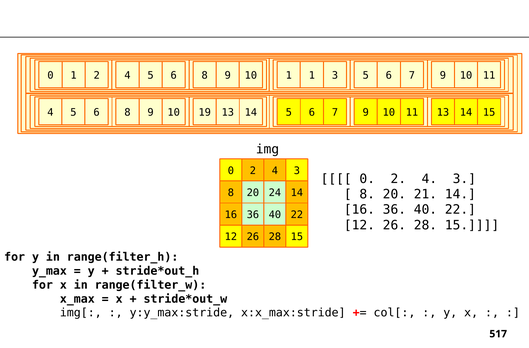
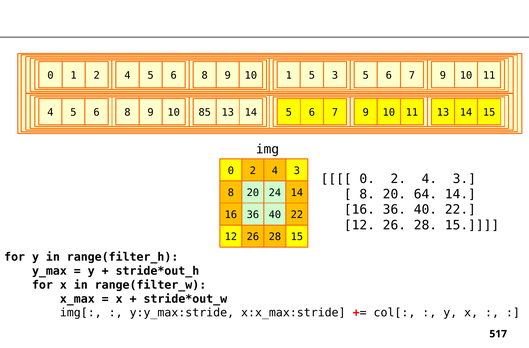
1 1: 1 -> 5 (312, 75)
19: 19 -> 85 (205, 112)
21: 21 -> 64 (425, 194)
